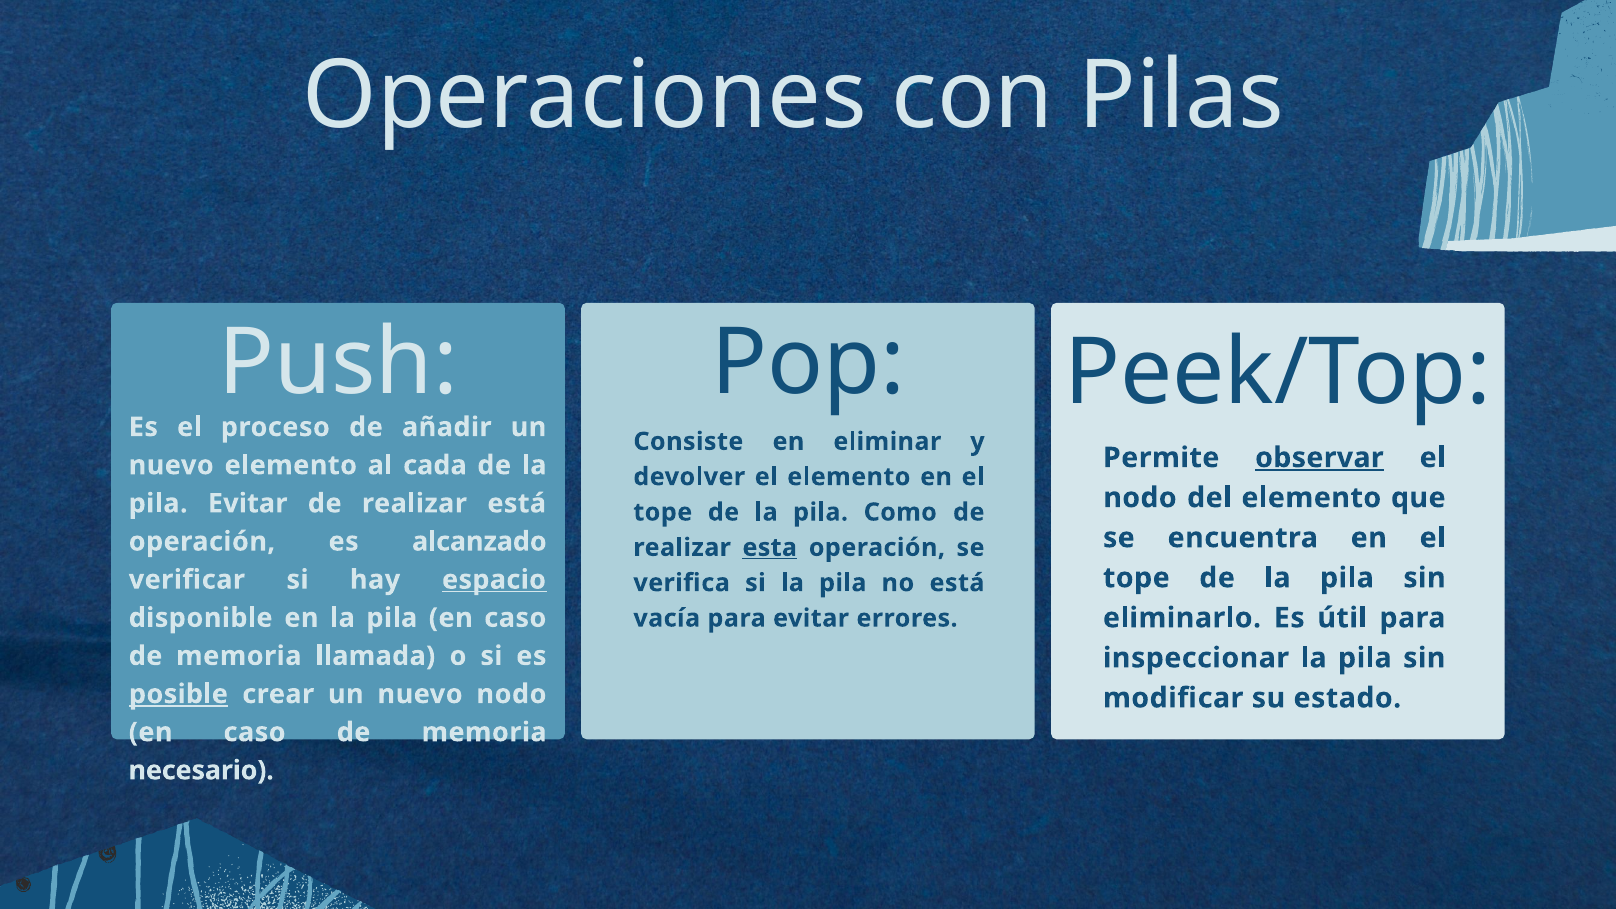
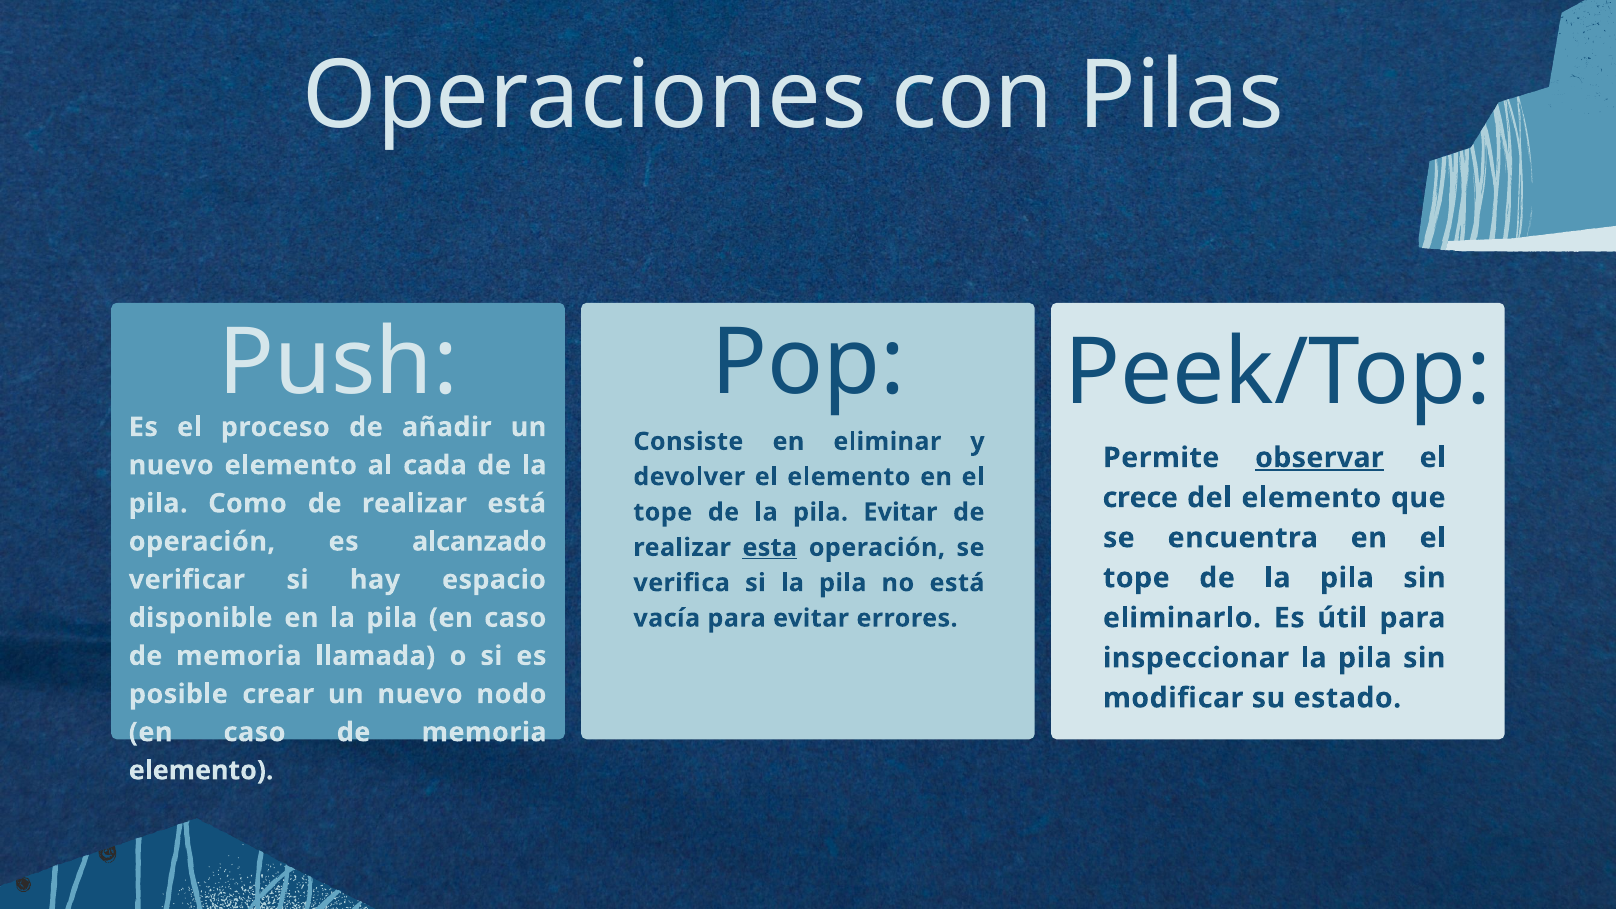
nodo: nodo -> crece (1140, 498)
pila Evitar: Evitar -> Como (248, 503)
pila Como: Como -> Evitar (900, 512)
espacio underline: present -> none (494, 580)
posible underline: present -> none (178, 694)
necesario: necesario -> elemento (201, 770)
